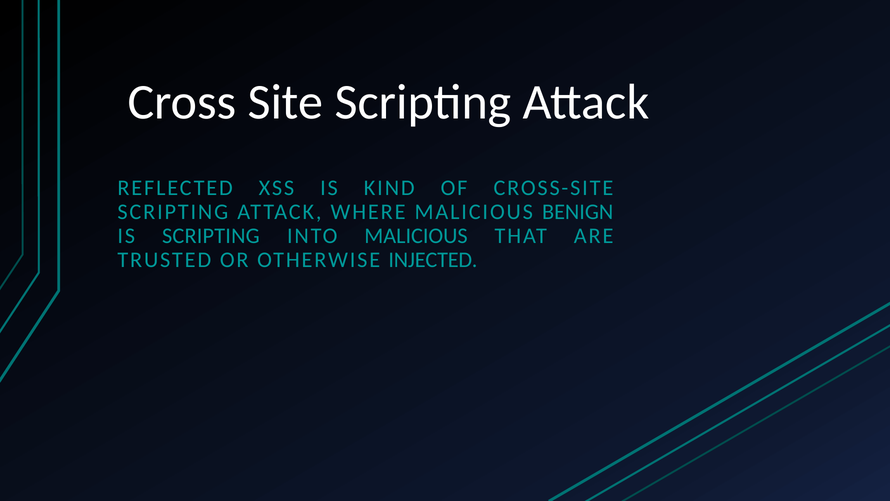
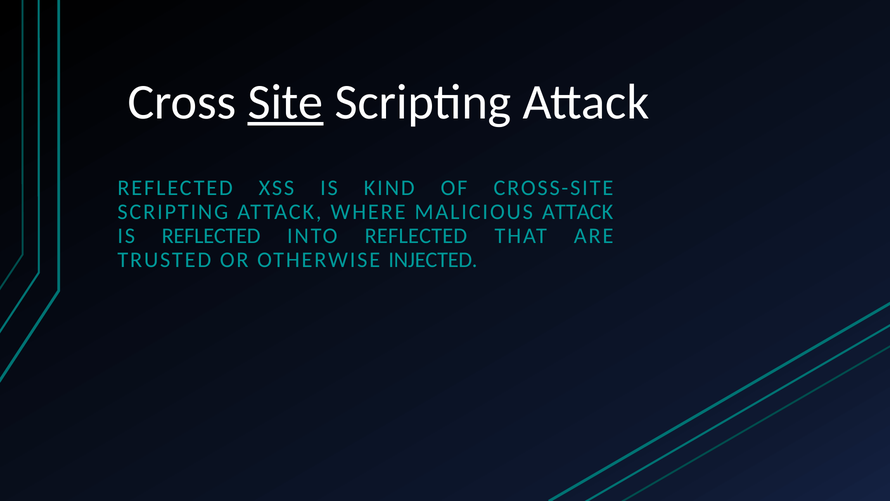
Site underline: none -> present (286, 102)
MALICIOUS BENIGN: BENIGN -> ATTACK (578, 212)
IS SCRIPTING: SCRIPTING -> REFLECTED (211, 236)
INTO MALICIOUS: MALICIOUS -> REFLECTED (416, 236)
